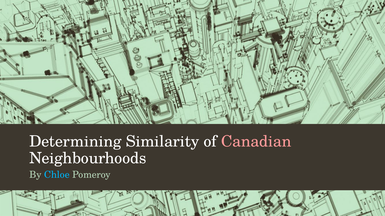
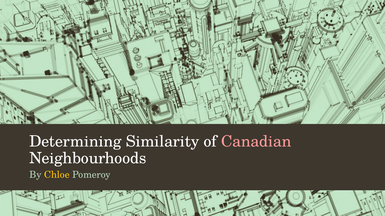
Chloe colour: light blue -> yellow (57, 175)
